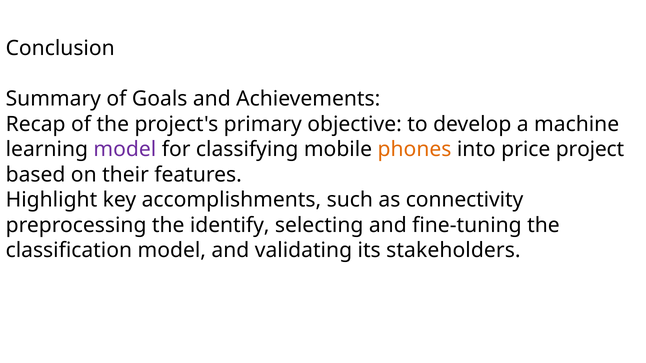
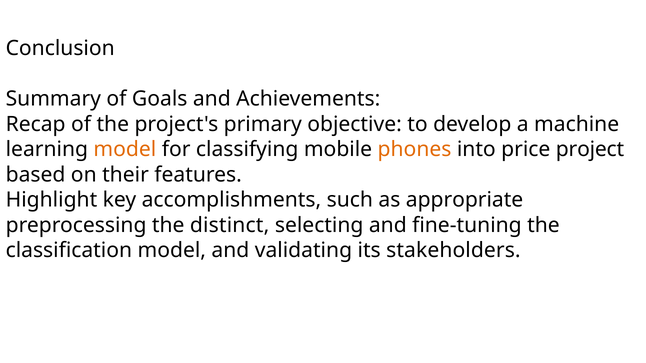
model colour: purple -> orange (125, 150)
connectivity: connectivity -> appropriate (465, 200)
identify: identify -> distinct (230, 225)
